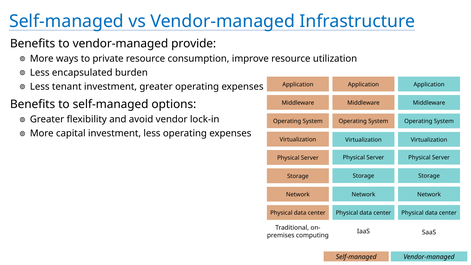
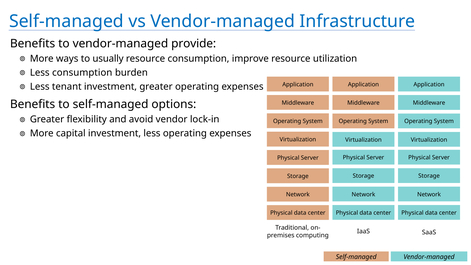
private: private -> usually (108, 59)
Less encapsulated: encapsulated -> consumption (82, 73)
